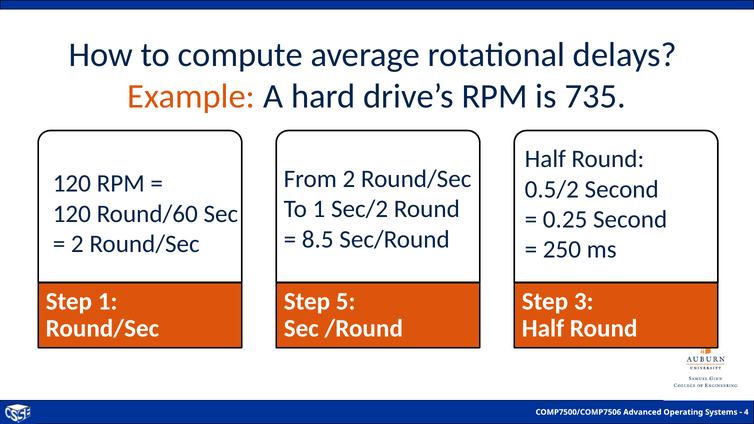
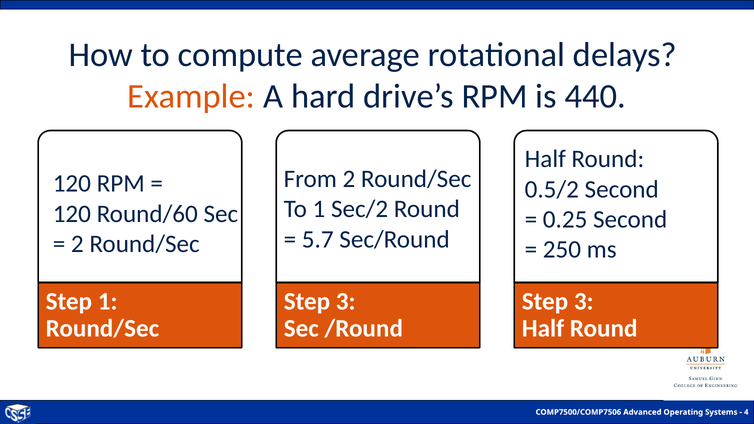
735: 735 -> 440 (595, 96)
8.5: 8.5 -> 5.7 (318, 239)
5: 5 -> 3 (346, 302)
